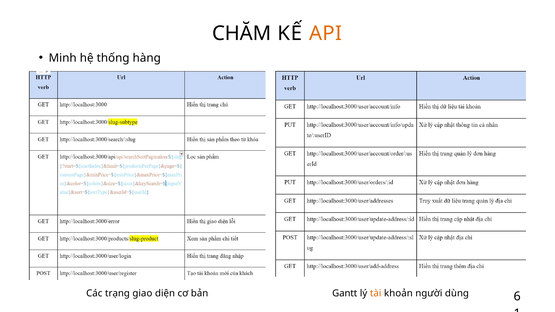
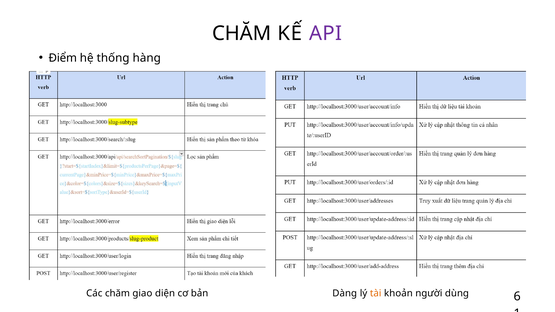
API colour: orange -> purple (326, 34)
Minh: Minh -> Điểm (63, 58)
Các trạng: trạng -> chăm (117, 293)
Gantt: Gantt -> Dàng (345, 293)
